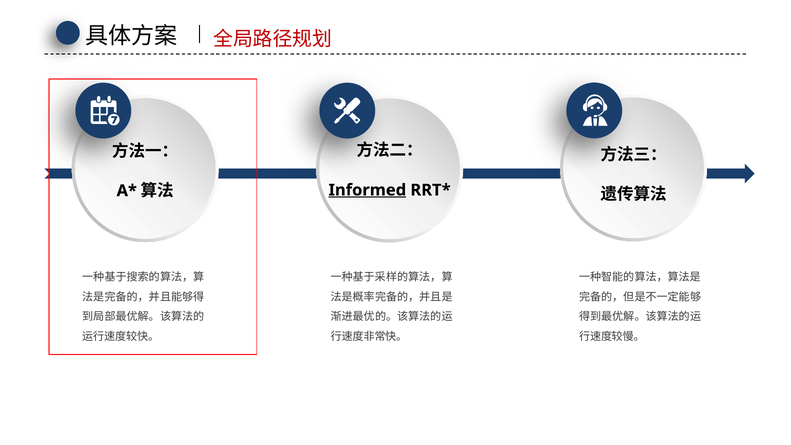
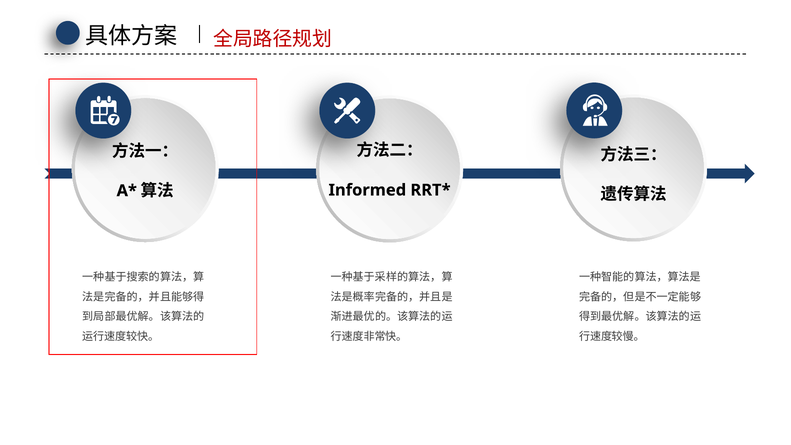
Informed underline: present -> none (367, 190)
